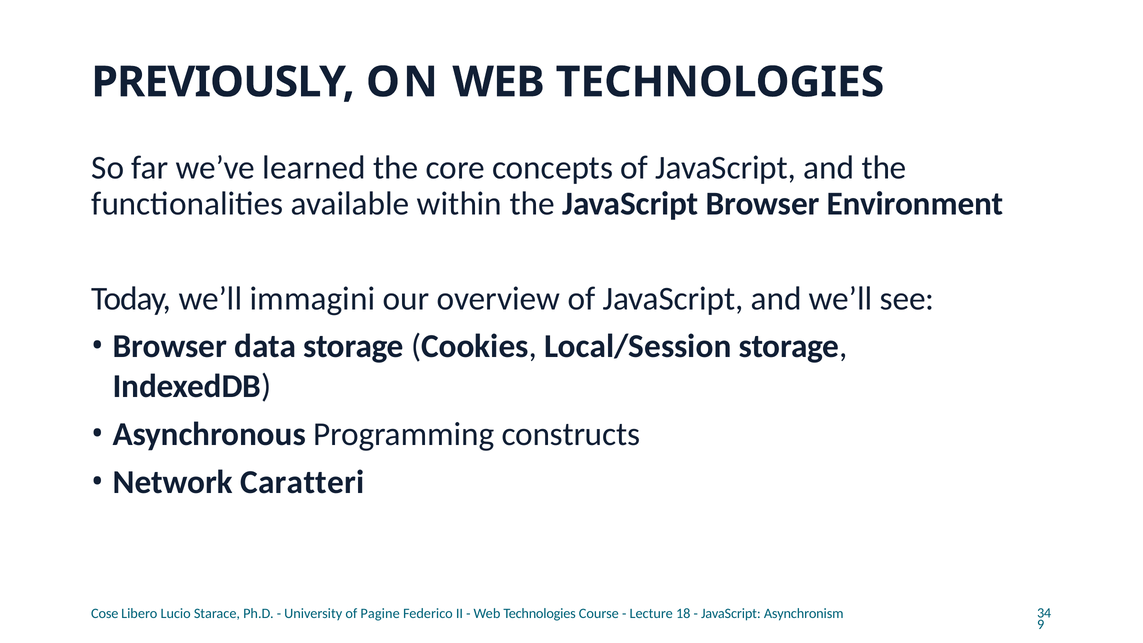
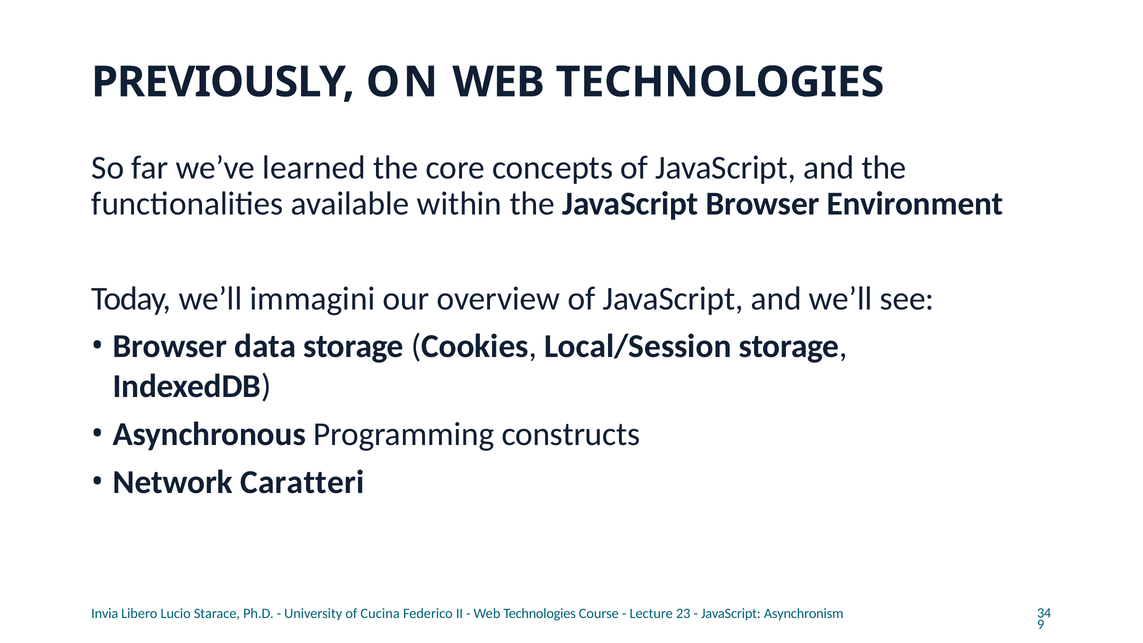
Cose: Cose -> Invia (105, 613)
Pagine: Pagine -> Cucina (380, 613)
18: 18 -> 23 (683, 613)
